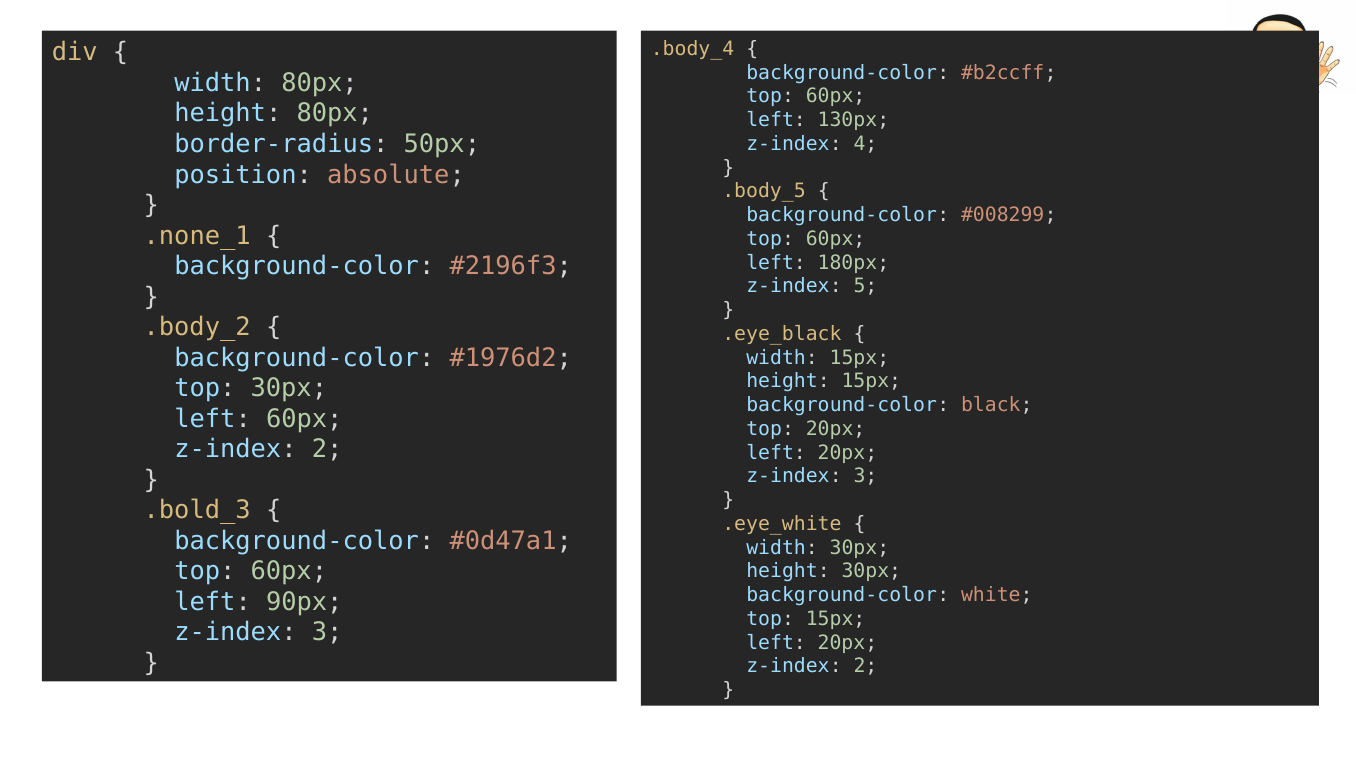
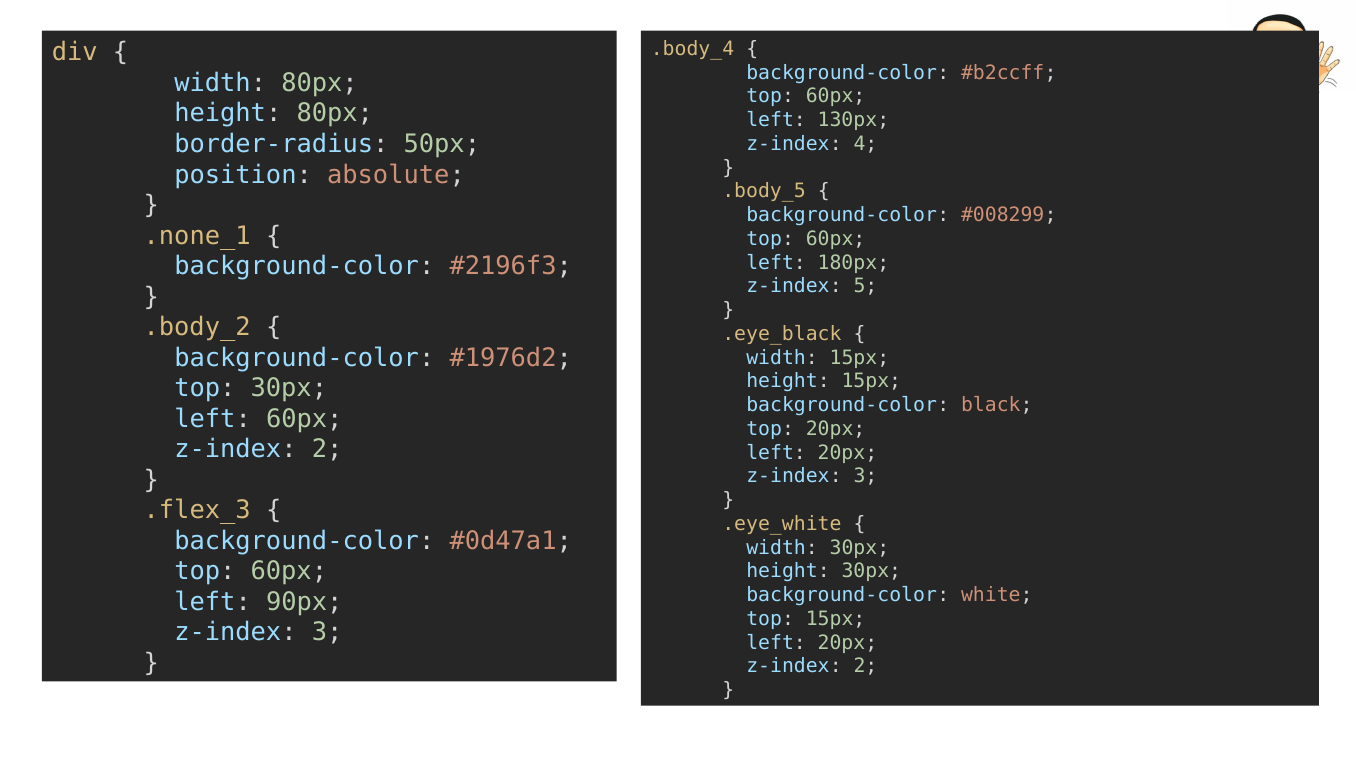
.bold_3: .bold_3 -> .flex_3 (197, 510)
